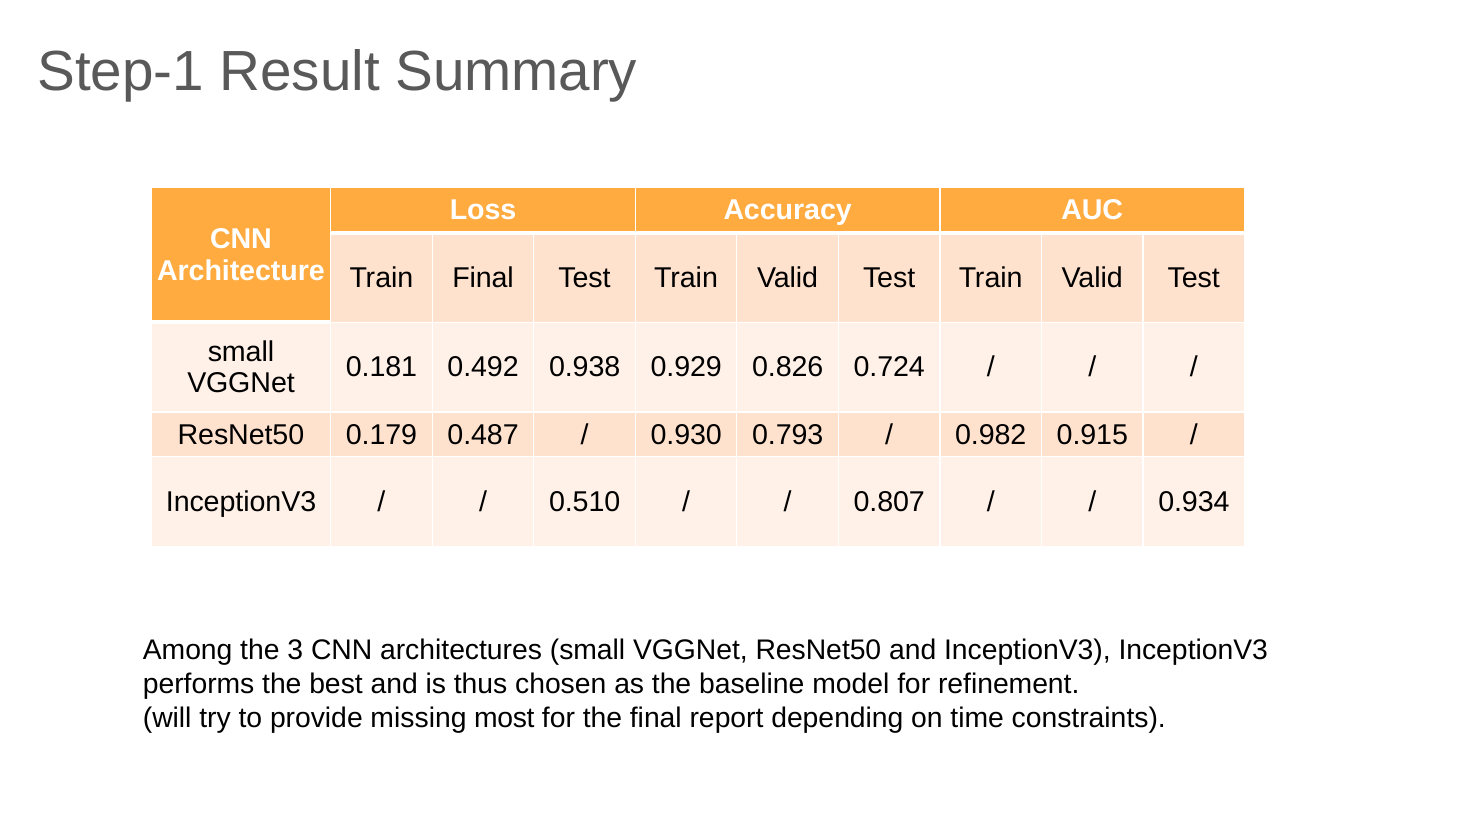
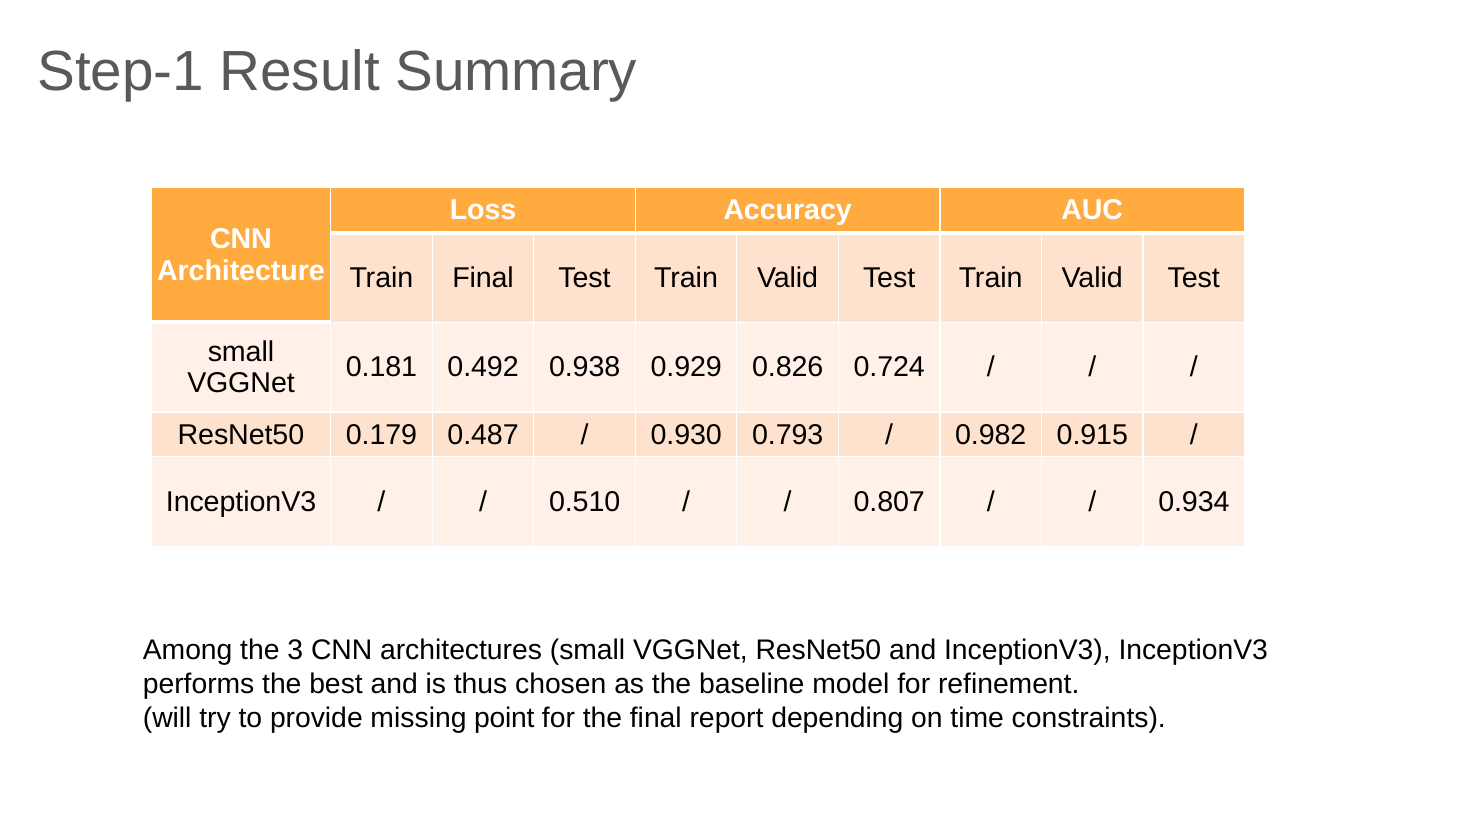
most: most -> point (504, 719)
